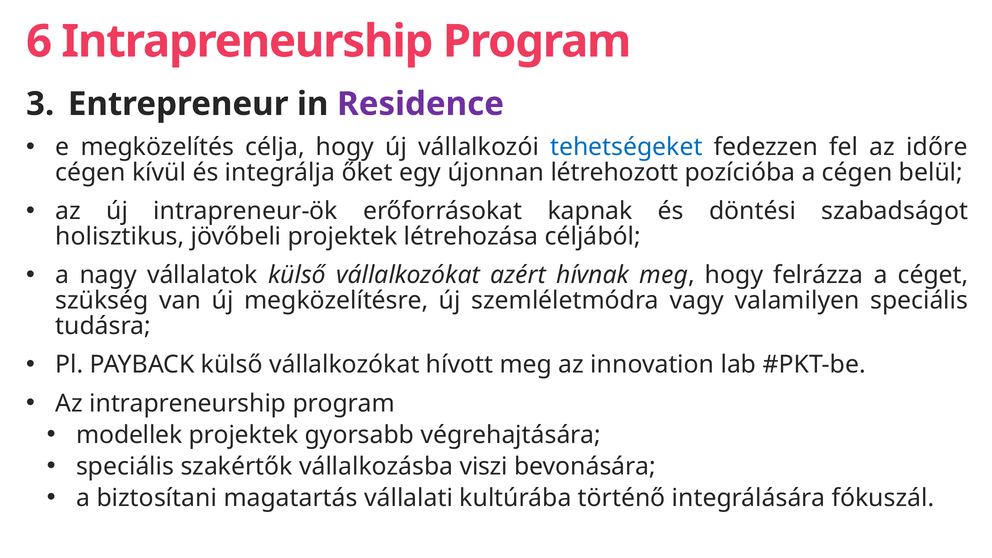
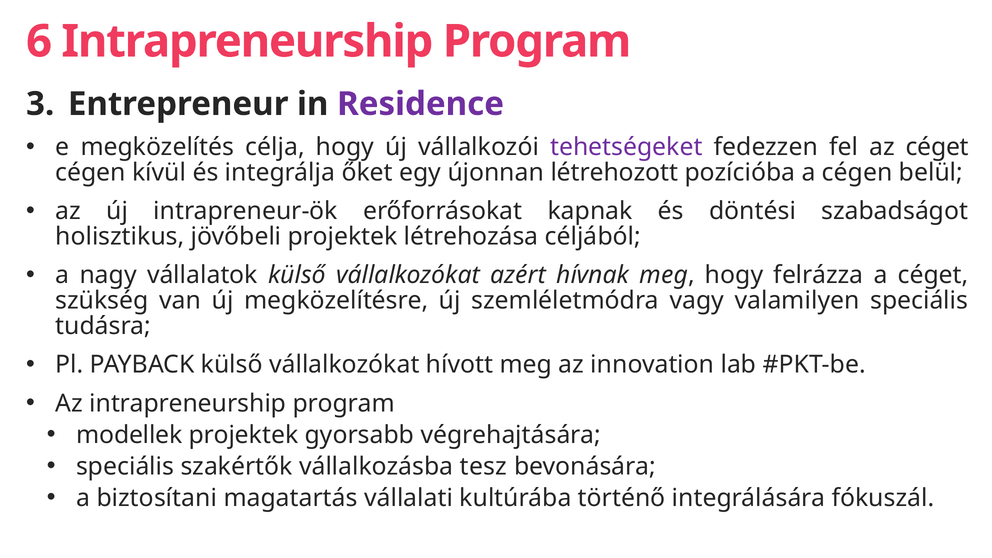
tehetségeket colour: blue -> purple (626, 147)
az időre: időre -> céget (937, 147)
viszi: viszi -> tesz (484, 466)
